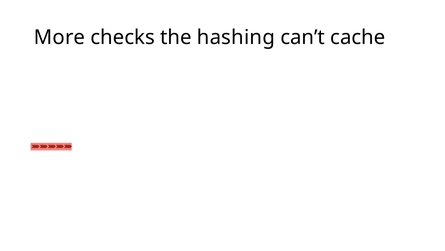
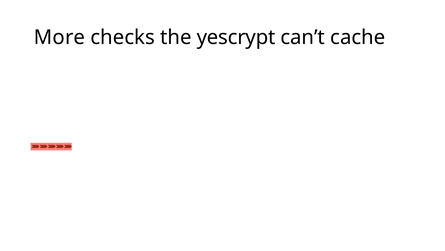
hashing: hashing -> yescrypt (236, 37)
